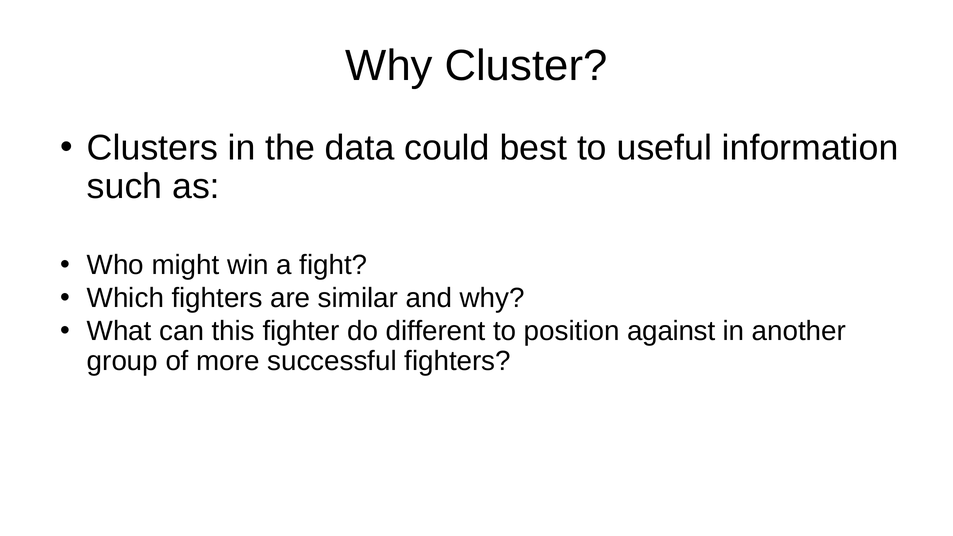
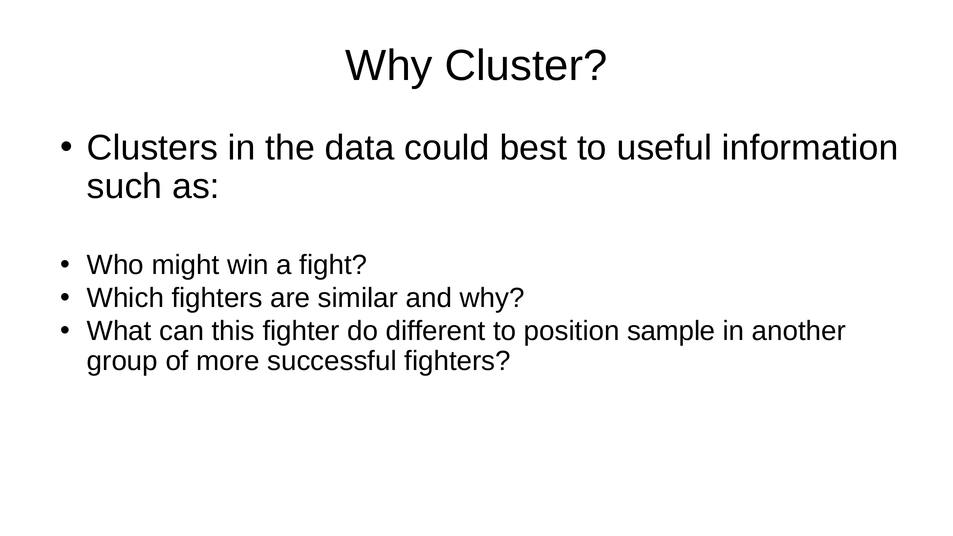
against: against -> sample (671, 331)
